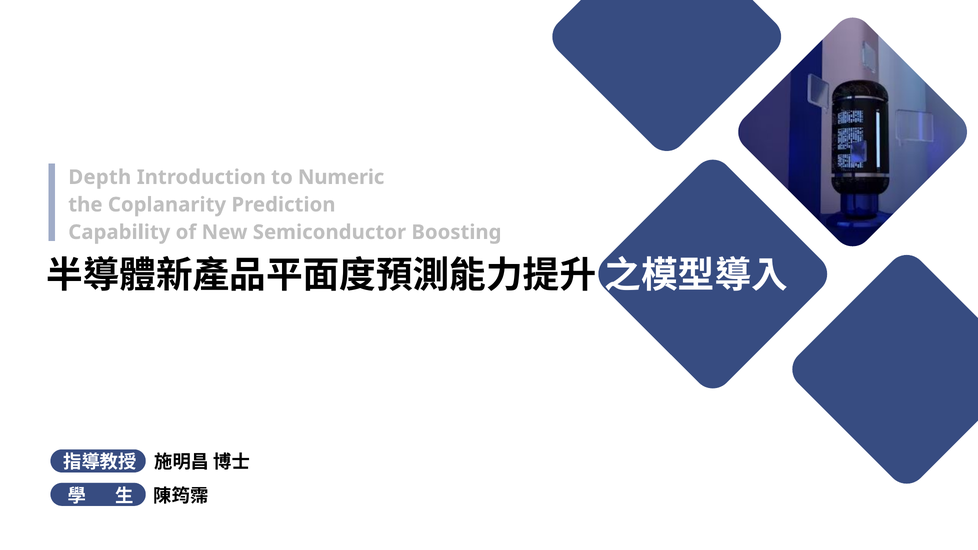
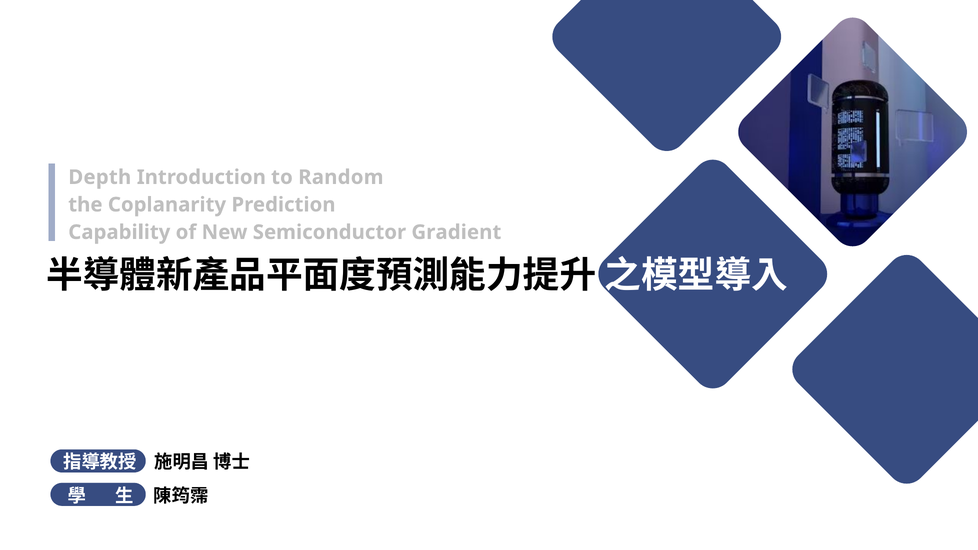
Numeric: Numeric -> Random (341, 177)
Boosting: Boosting -> Gradient (456, 232)
